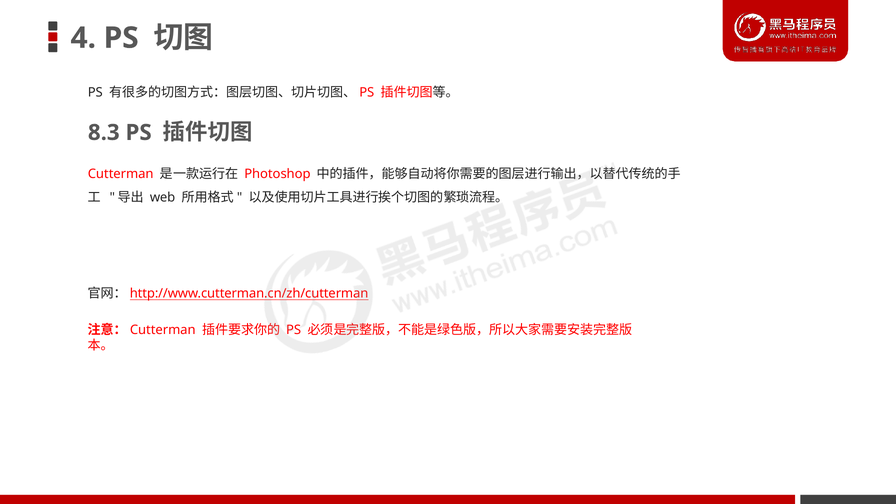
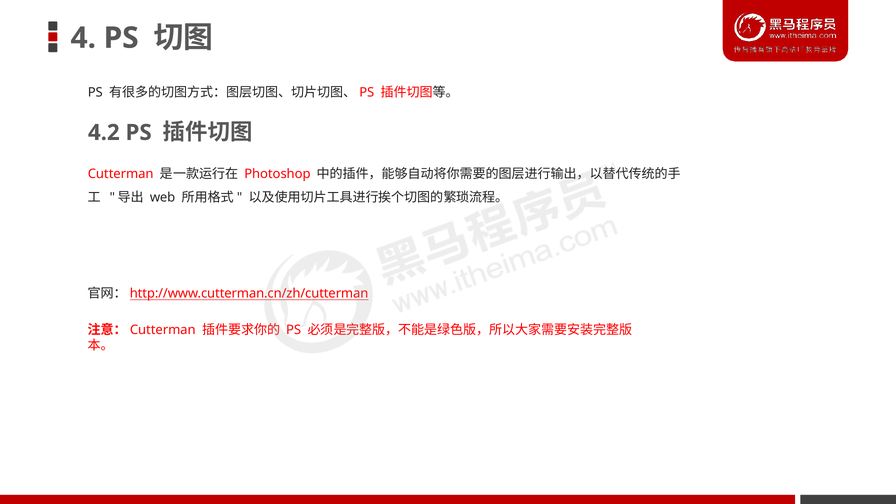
8.3: 8.3 -> 4.2 (104, 133)
